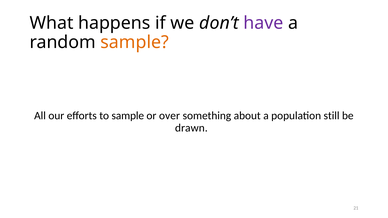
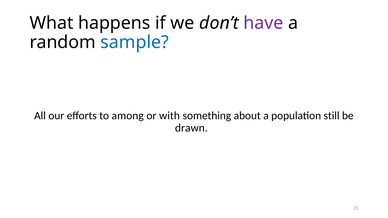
sample colour: orange -> blue (135, 42)
to sample: sample -> among (128, 116)
over: over -> with (169, 116)
